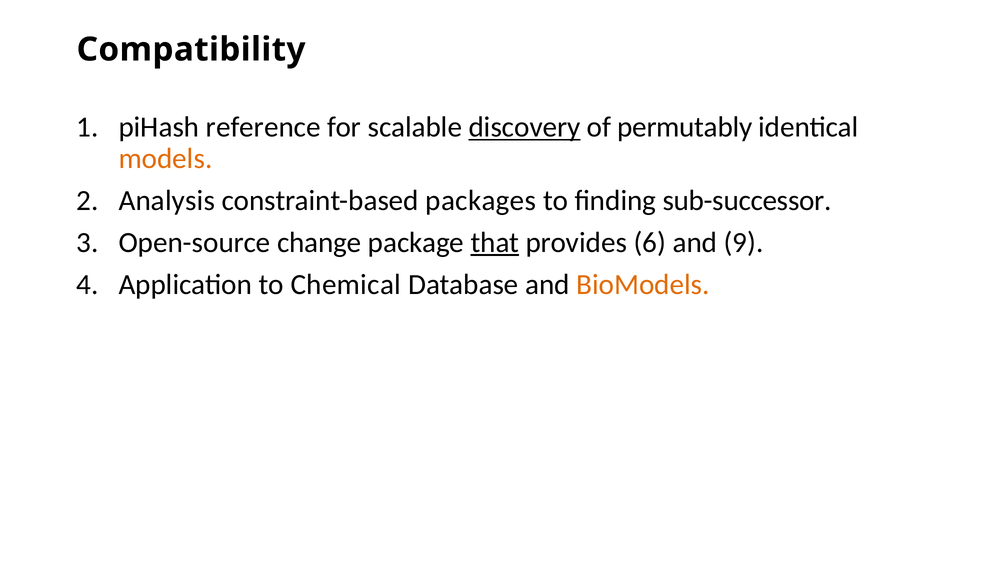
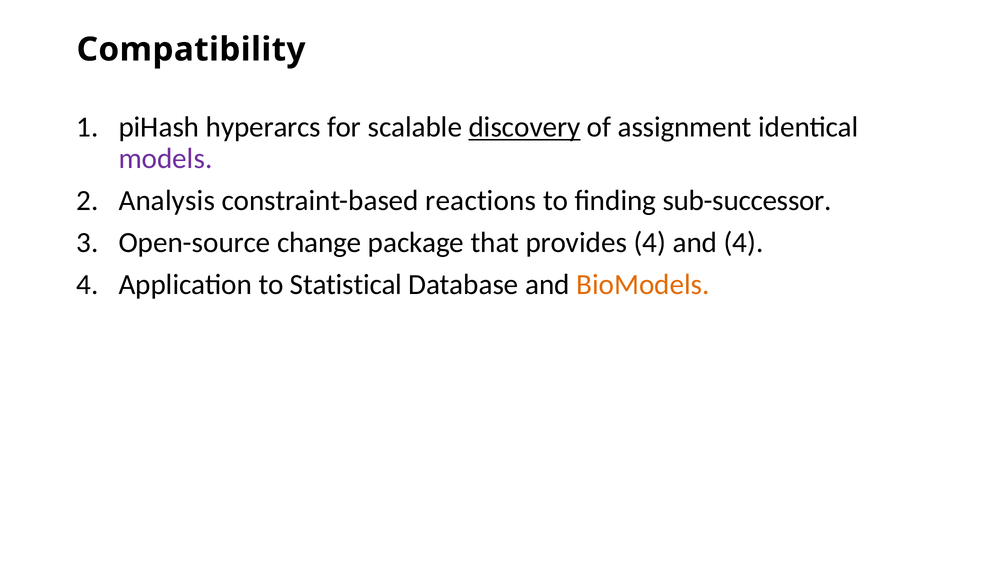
reference: reference -> hyperarcs (263, 127)
permutably: permutably -> assignment (685, 127)
models colour: orange -> purple (165, 159)
packages: packages -> reactions (481, 201)
that underline: present -> none (495, 243)
provides 6: 6 -> 4 (650, 243)
and 9: 9 -> 4 (744, 243)
Chemical: Chemical -> Statistical (346, 285)
